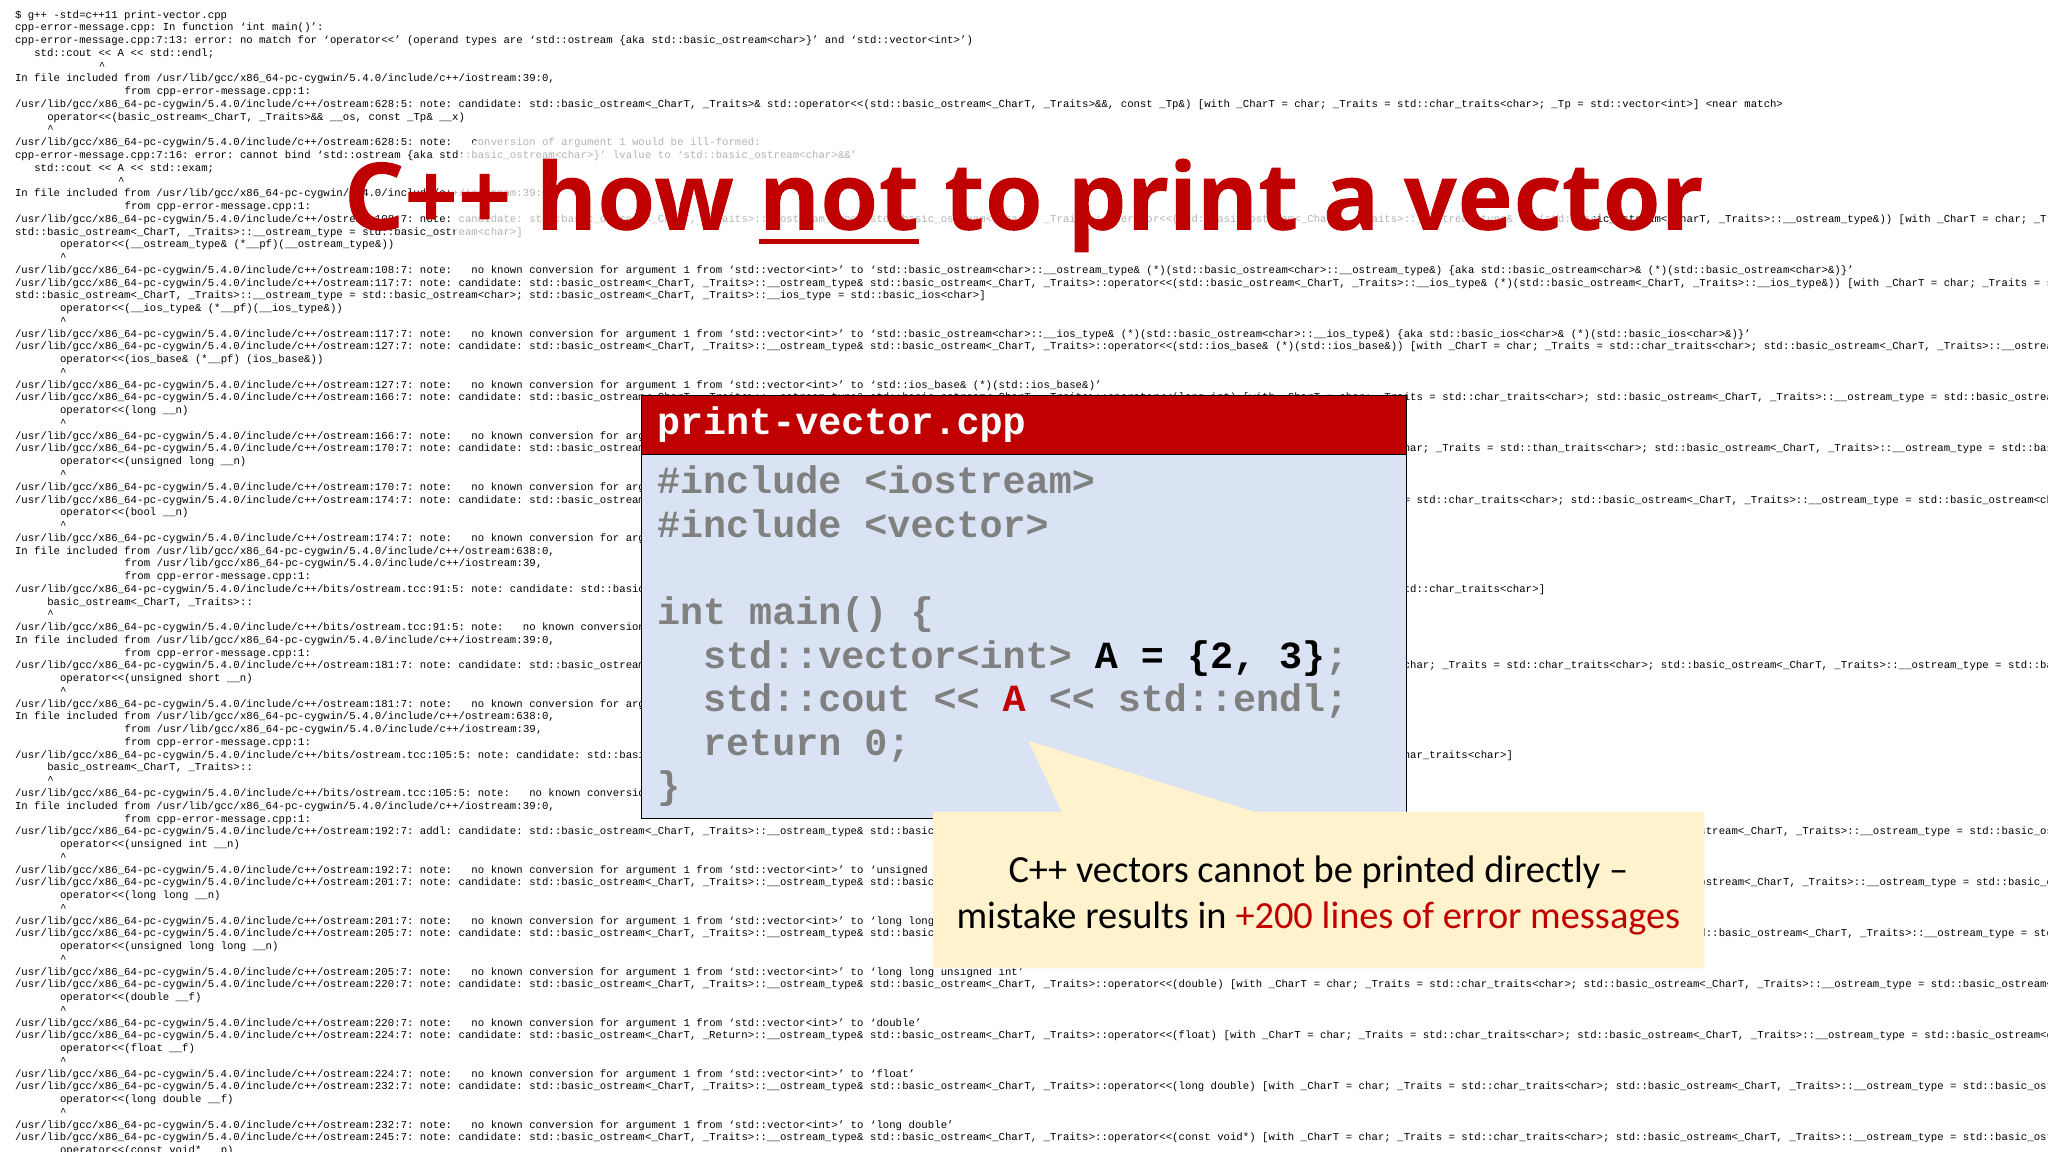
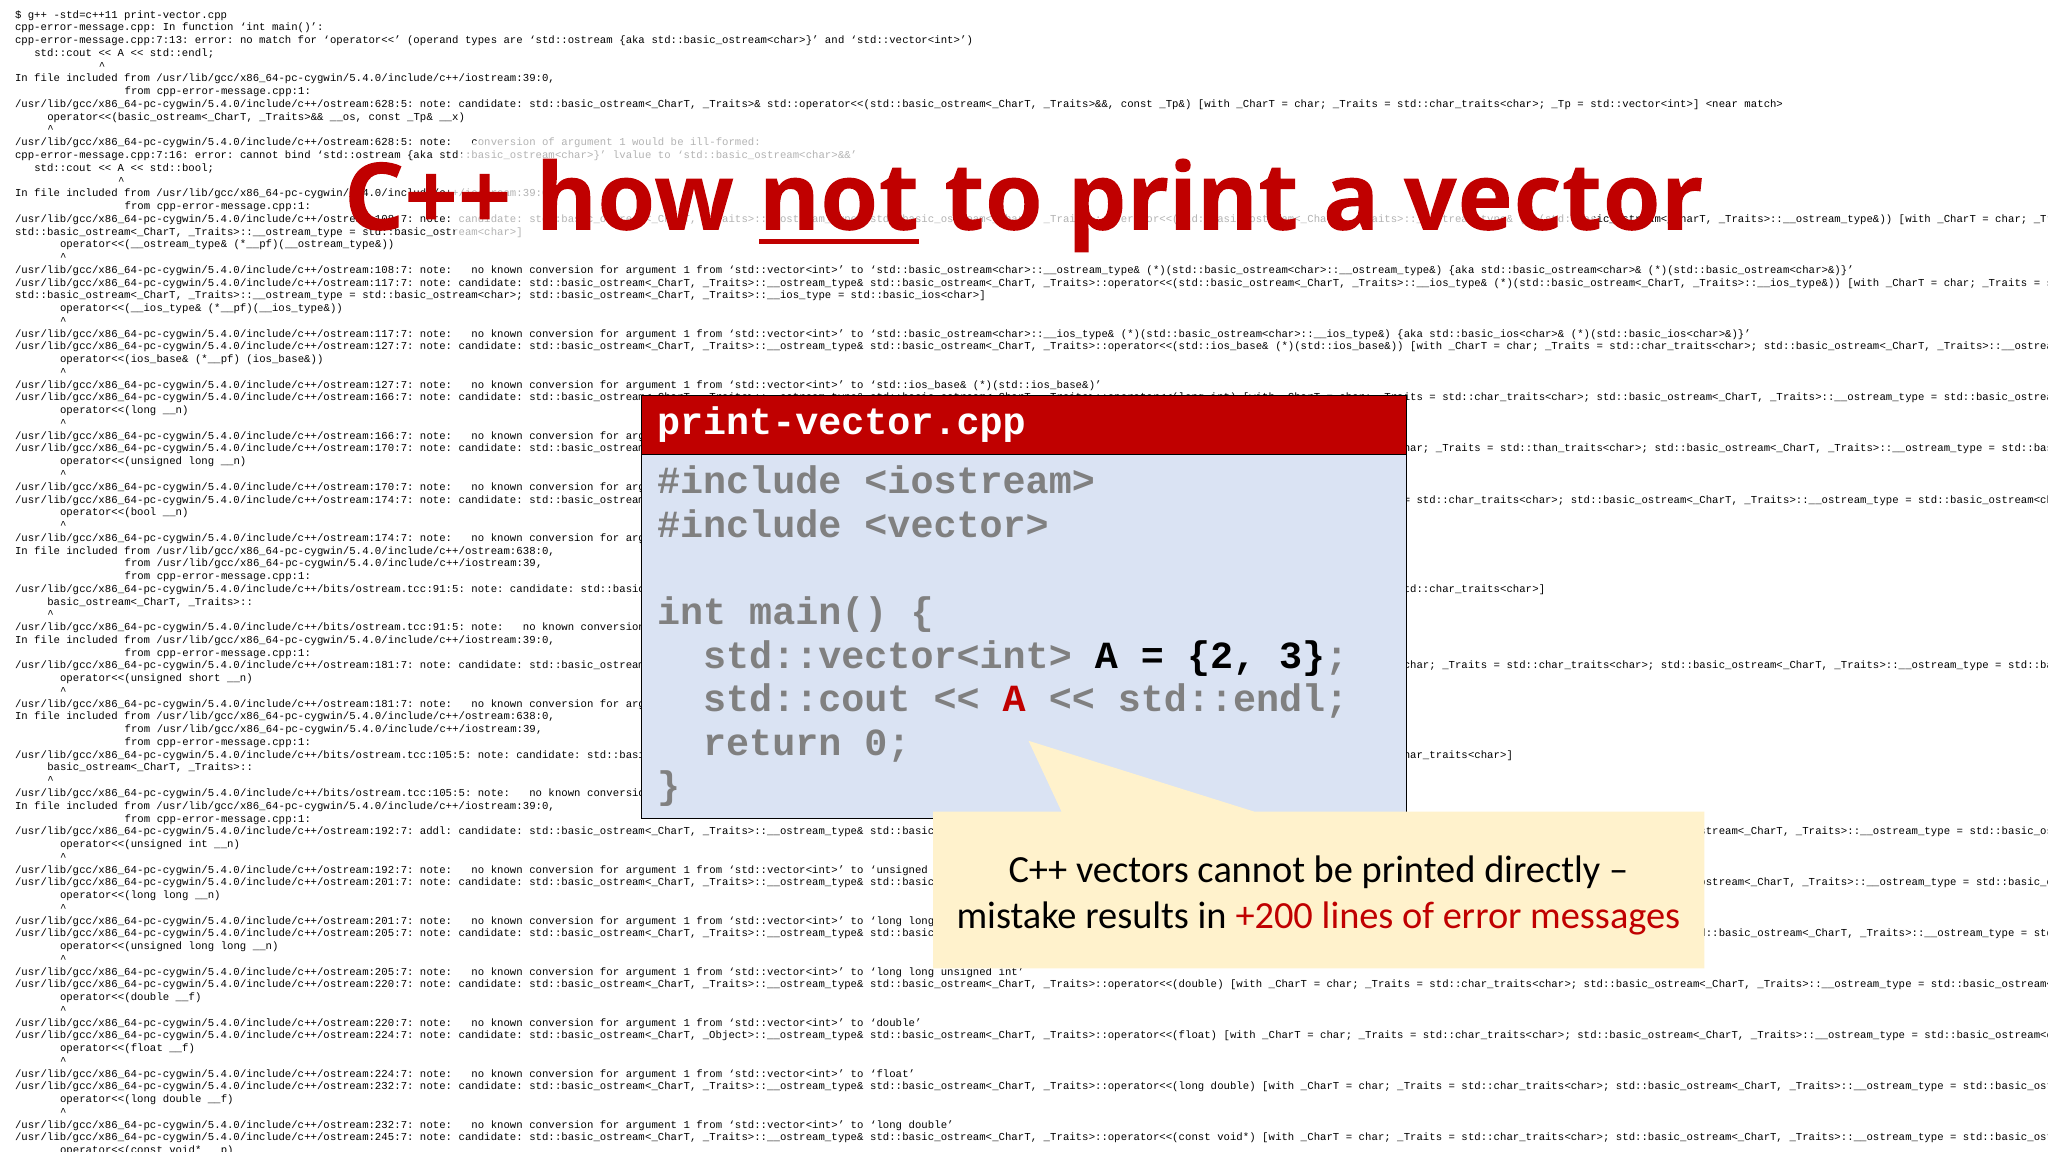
std::exam: std::exam -> std::bool (182, 168)
_Return>::__ostream_type&: _Return>::__ostream_type& -> _Object>::__ostream_type& (783, 1035)
